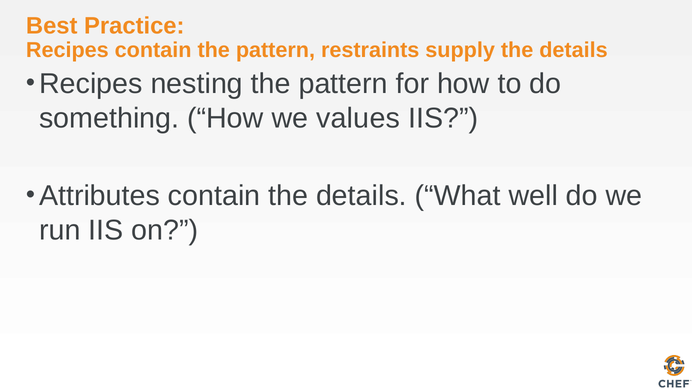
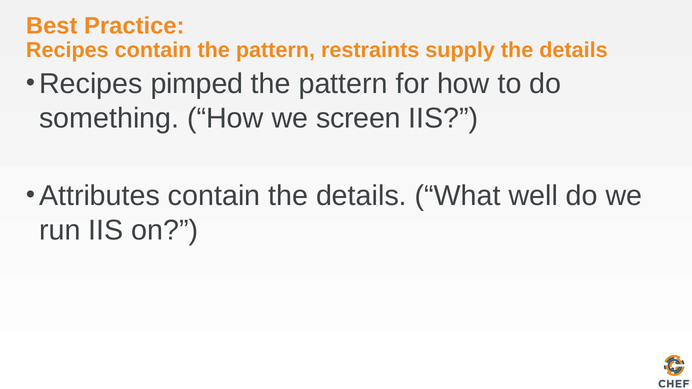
nesting: nesting -> pimped (197, 84)
values: values -> screen (358, 118)
